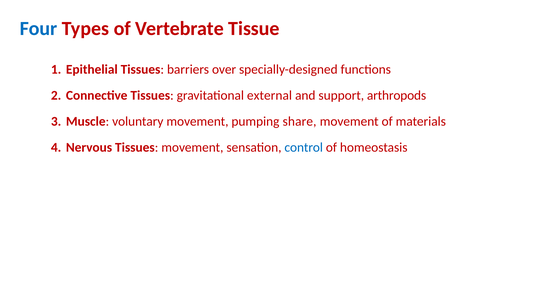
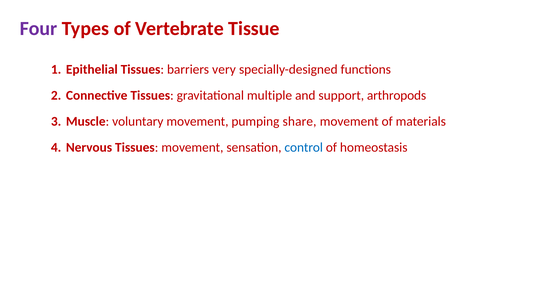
Four colour: blue -> purple (39, 29)
over: over -> very (224, 70)
external: external -> multiple (270, 96)
